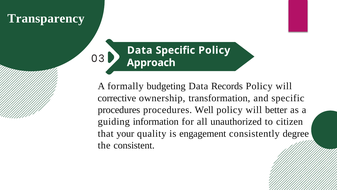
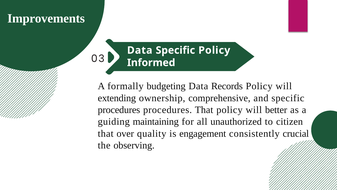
Transparency: Transparency -> Improvements (46, 18)
Approach: Approach -> Informed (151, 63)
corrective: corrective -> extending (117, 98)
transformation: transformation -> comprehensive (219, 98)
procedures Well: Well -> That (204, 110)
information: information -> maintaining (156, 121)
your: your -> over (125, 133)
degree: degree -> crucial (296, 133)
consistent: consistent -> observing (134, 145)
